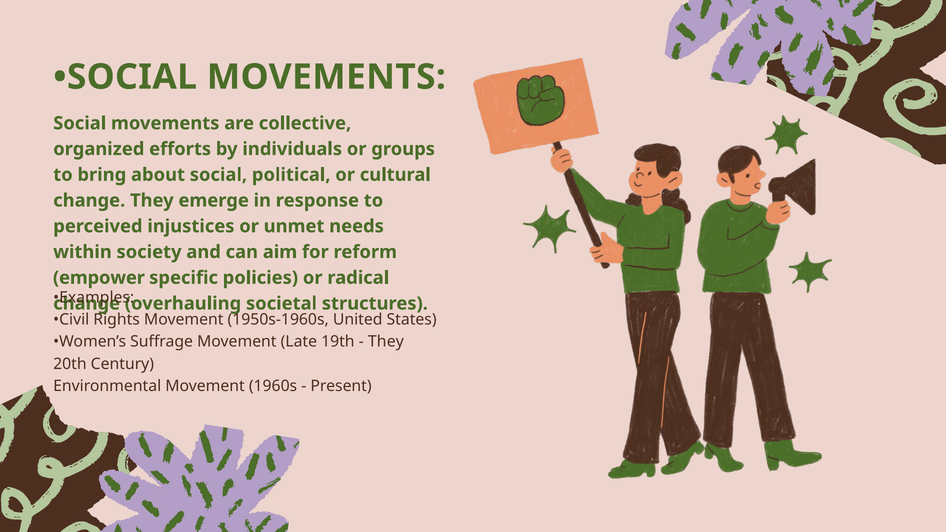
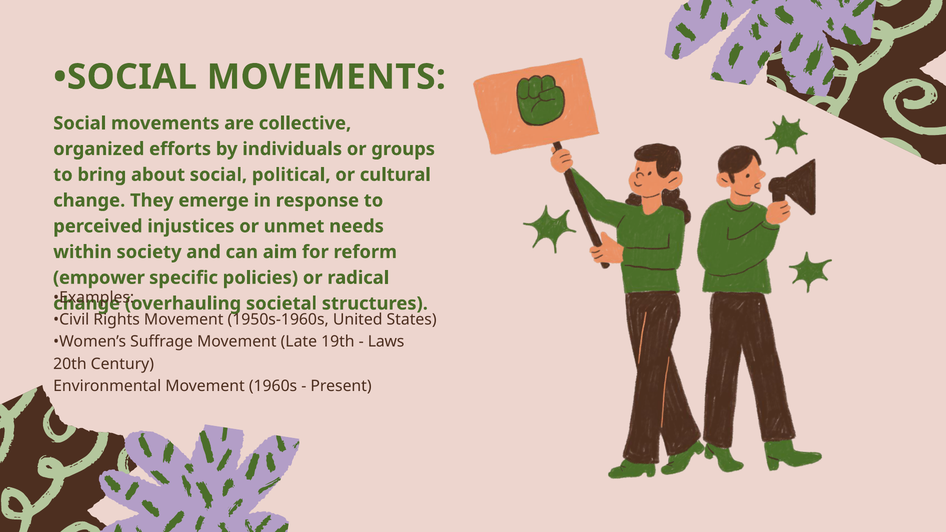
They: They -> Laws (386, 342)
